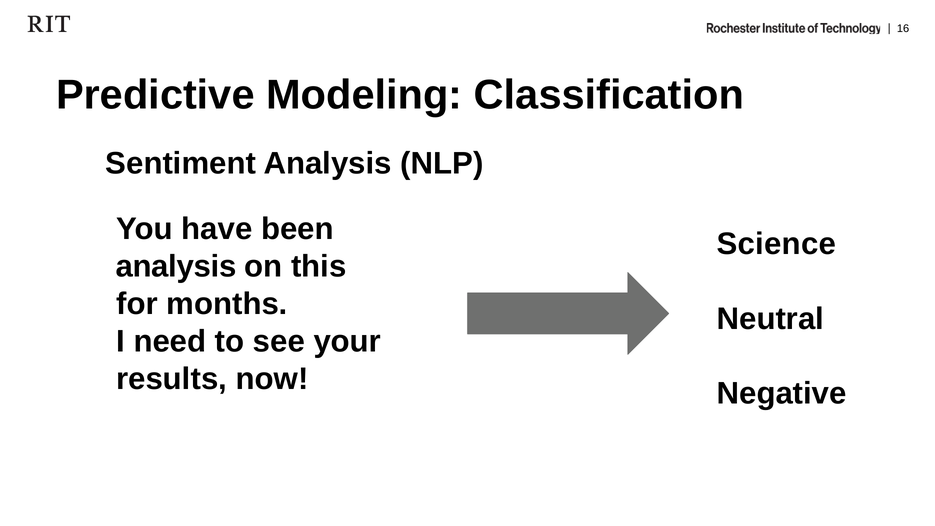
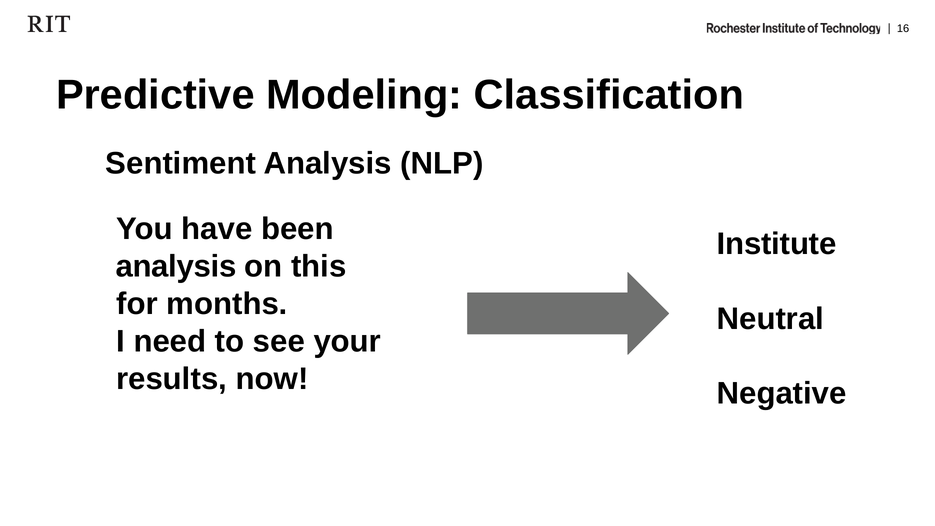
Science: Science -> Institute (777, 244)
